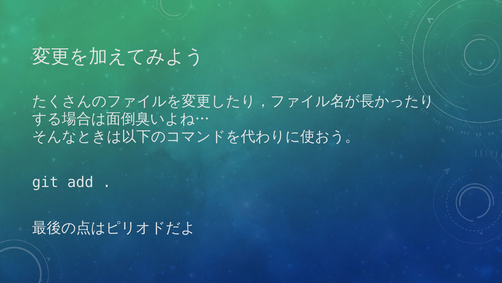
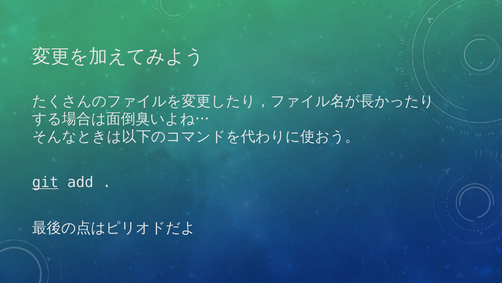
git underline: none -> present (45, 182)
